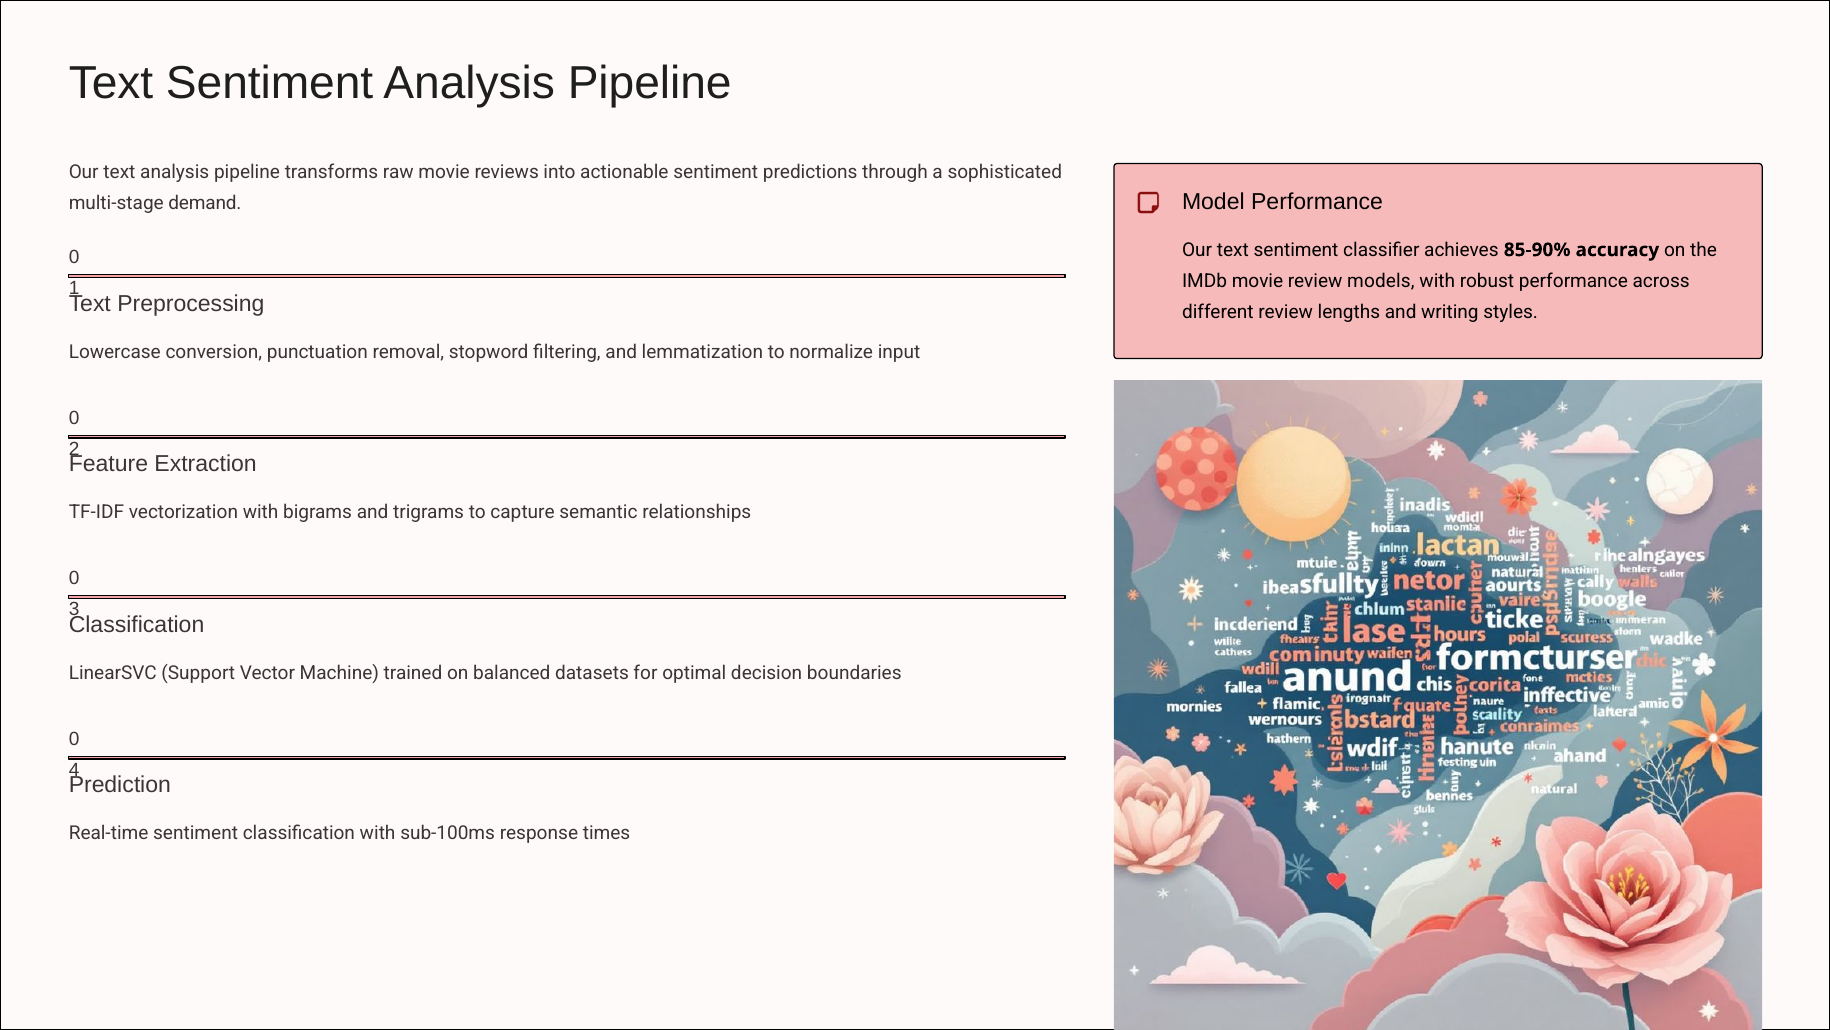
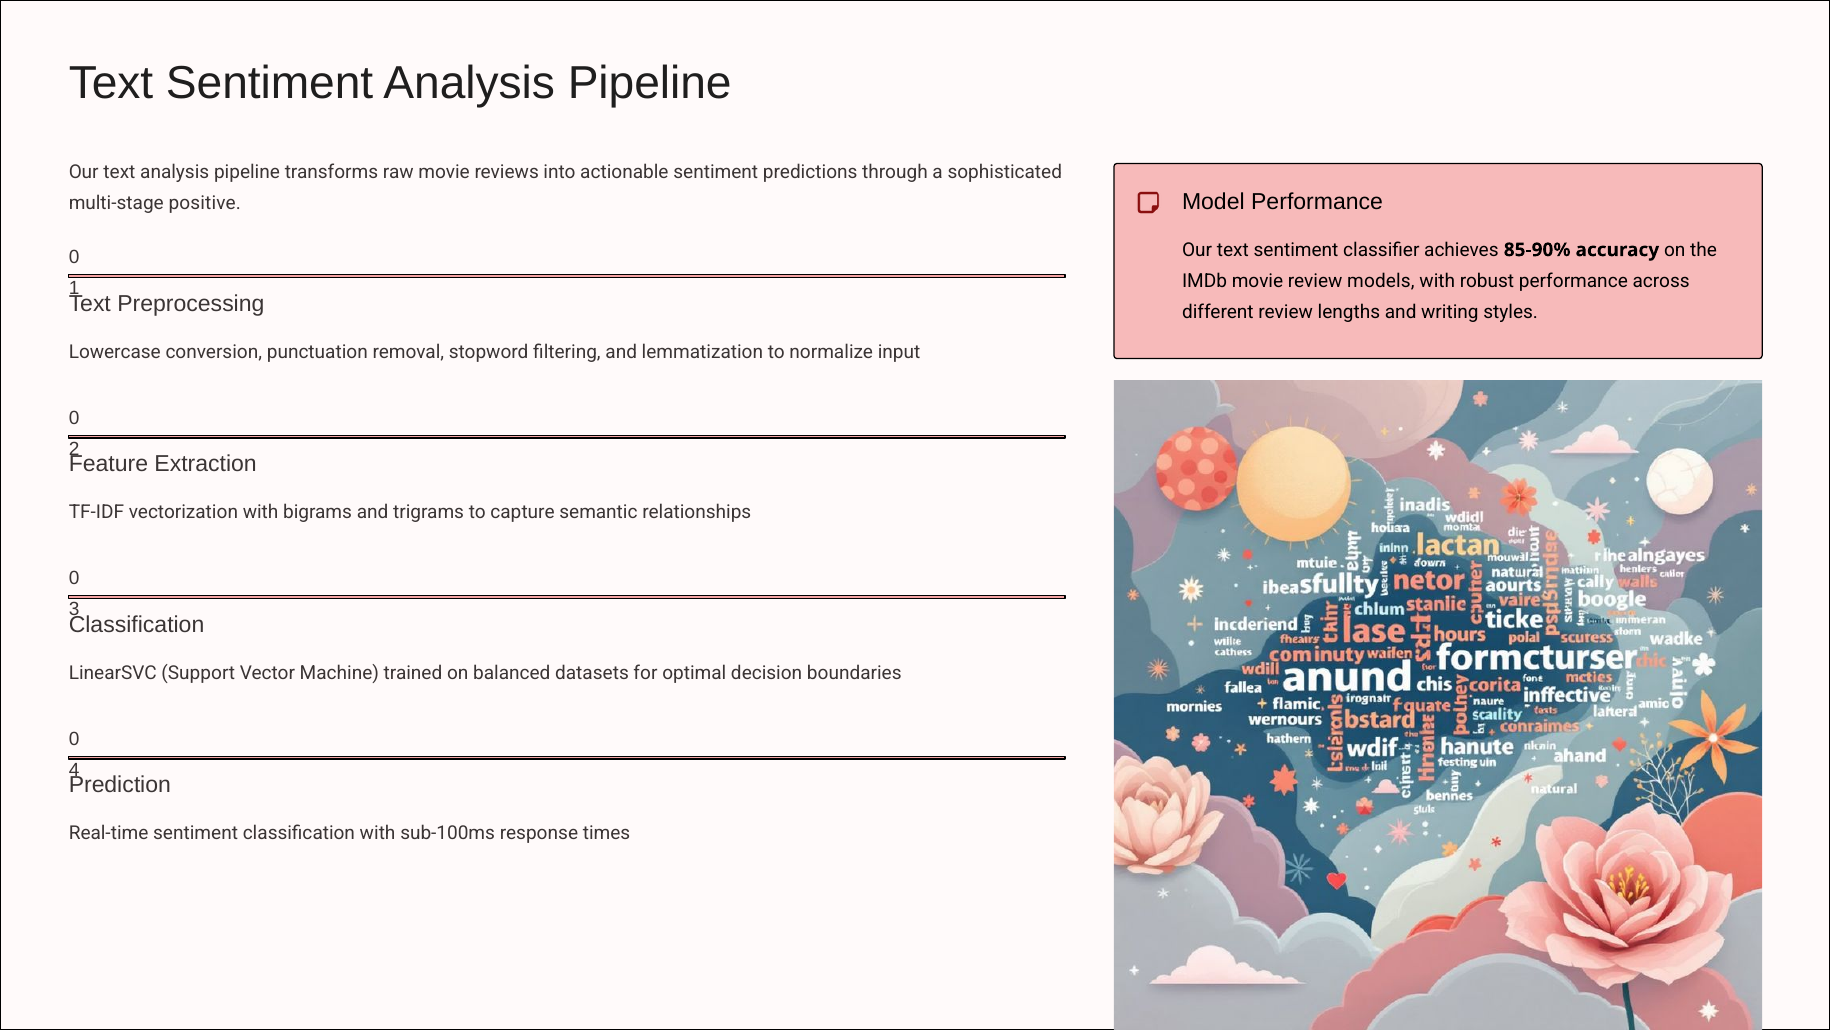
demand: demand -> positive (205, 203)
